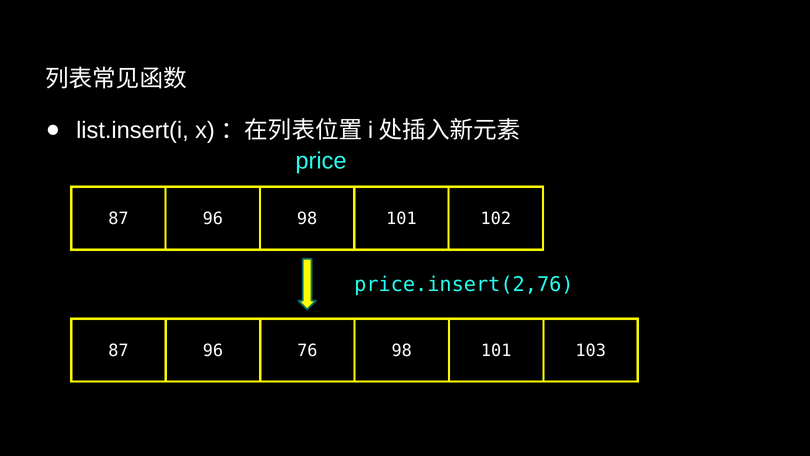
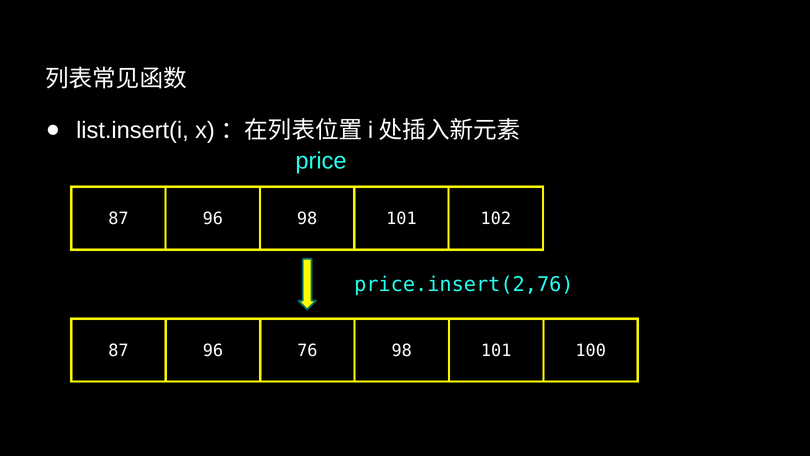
103: 103 -> 100 (591, 350)
